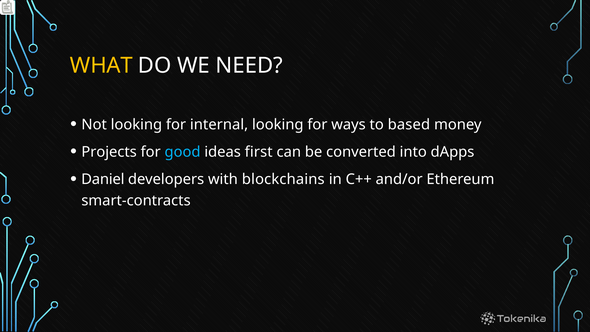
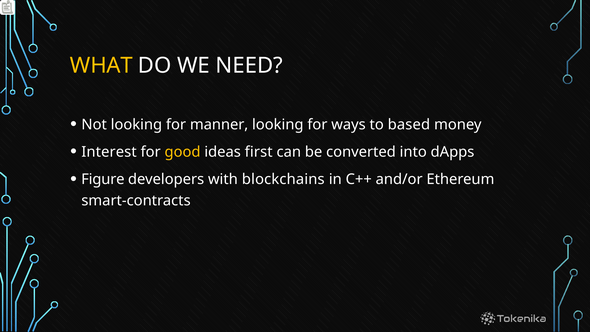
internal: internal -> manner (219, 124)
Projects: Projects -> Interest (109, 152)
good colour: light blue -> yellow (183, 152)
Daniel: Daniel -> Figure (103, 179)
